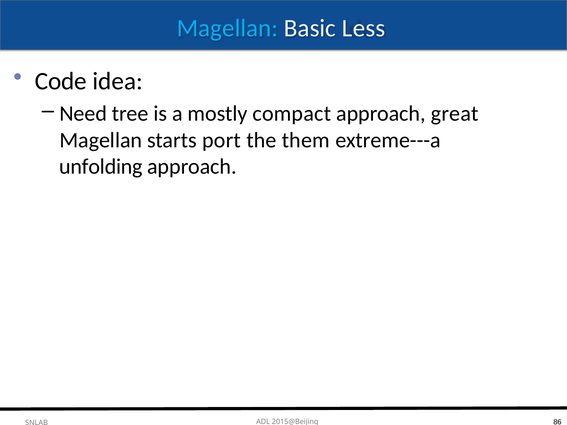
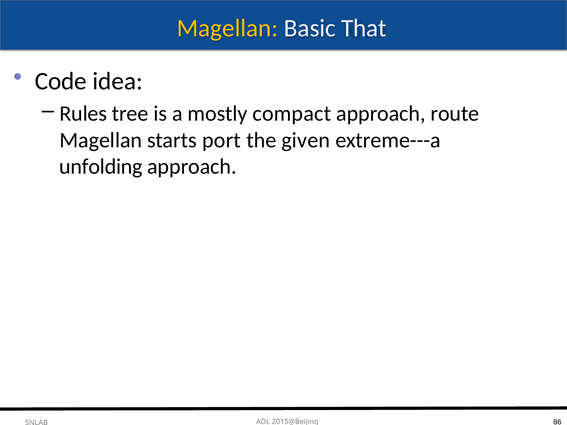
Magellan colour: light blue -> yellow (227, 28)
Less: Less -> That (364, 28)
Need: Need -> Rules (83, 114)
great: great -> route (455, 114)
them: them -> given (306, 140)
